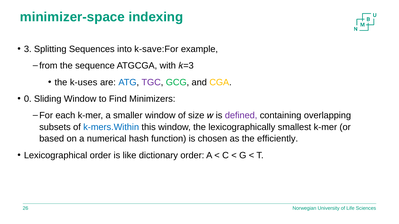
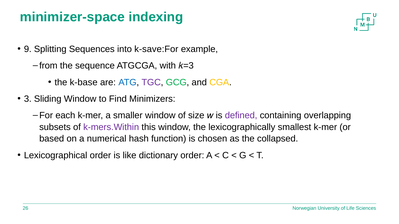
3: 3 -> 9 (28, 49)
k-uses: k-uses -> k-base (84, 82)
0: 0 -> 3 (28, 99)
k-mers.Within colour: blue -> purple (111, 127)
efficiently: efficiently -> collapsed (278, 139)
